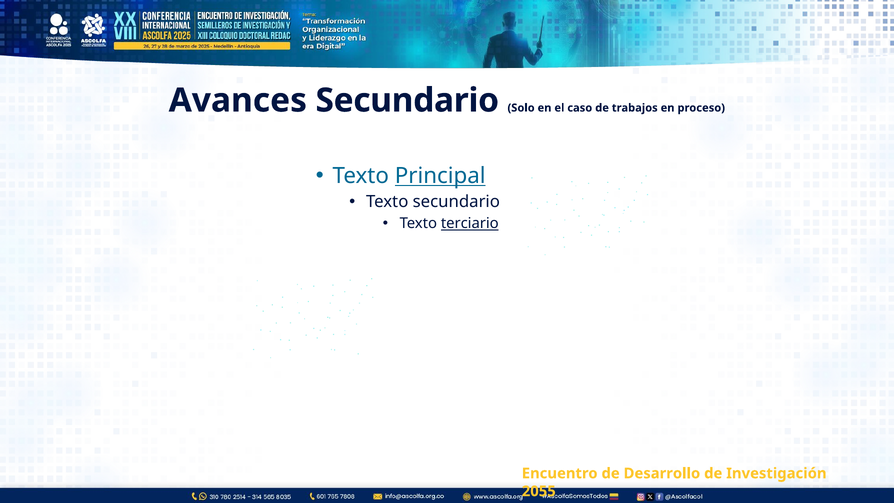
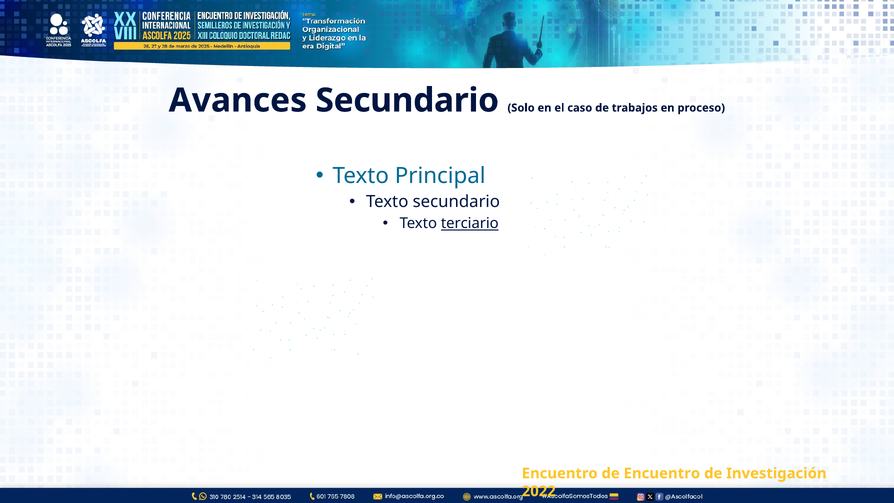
Principal underline: present -> none (440, 176)
de Desarrollo: Desarrollo -> Encuentro (662, 473)
2055: 2055 -> 2022 (539, 491)
